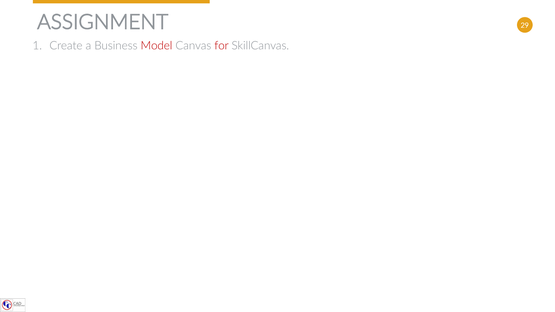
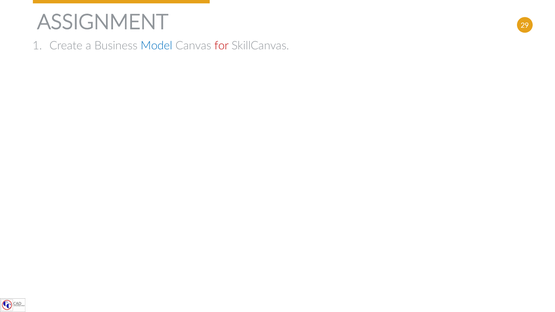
Model colour: red -> blue (156, 46)
